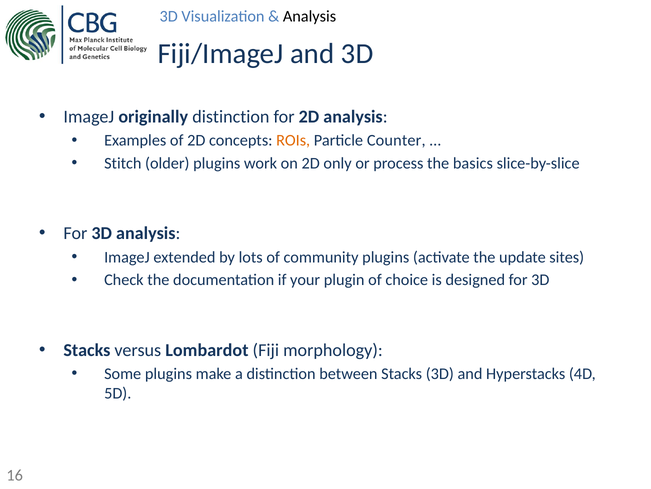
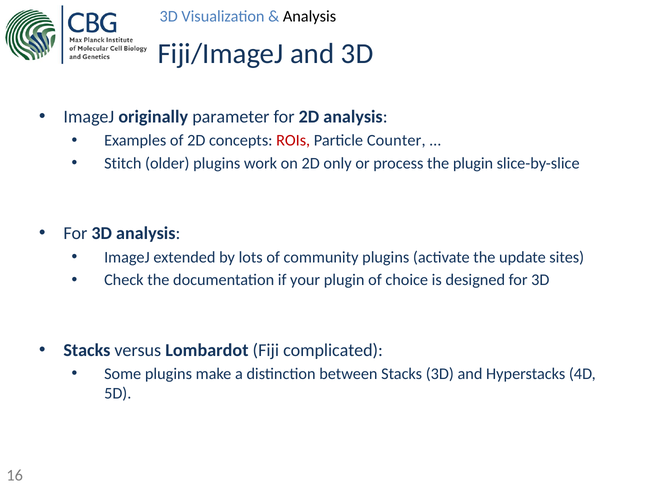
originally distinction: distinction -> parameter (231, 117)
ROIs colour: orange -> red (293, 140)
the basics: basics -> plugin (473, 163)
morphology: morphology -> complicated (333, 350)
